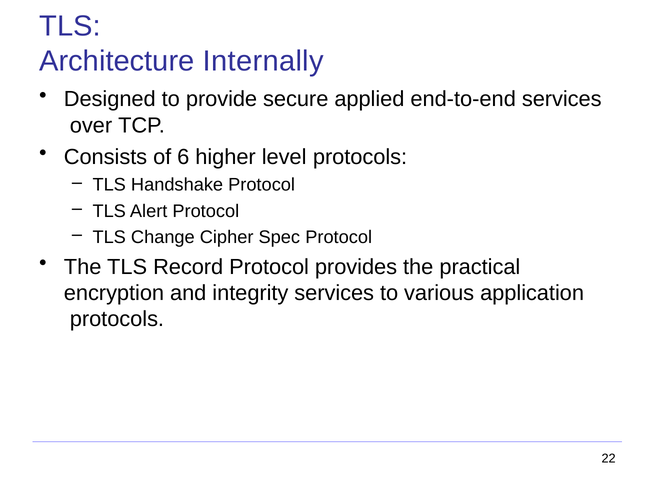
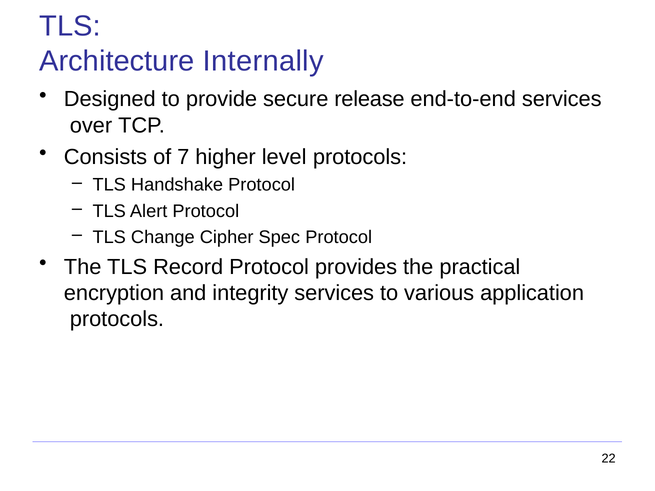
applied: applied -> release (369, 99)
6: 6 -> 7 (183, 157)
